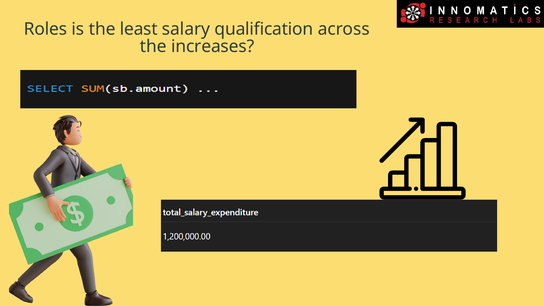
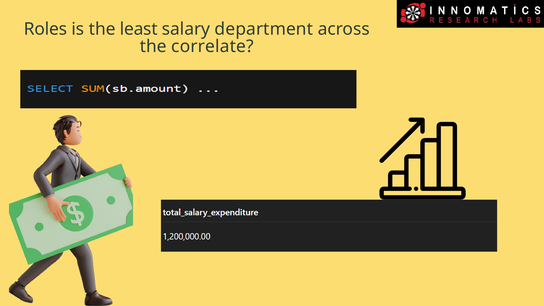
qualification: qualification -> department (264, 29)
increases: increases -> correlate (213, 46)
